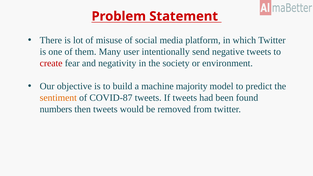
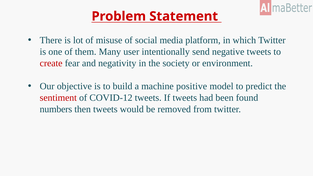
majority: majority -> positive (192, 86)
sentiment colour: orange -> red (58, 98)
COVID-87: COVID-87 -> COVID-12 (111, 98)
